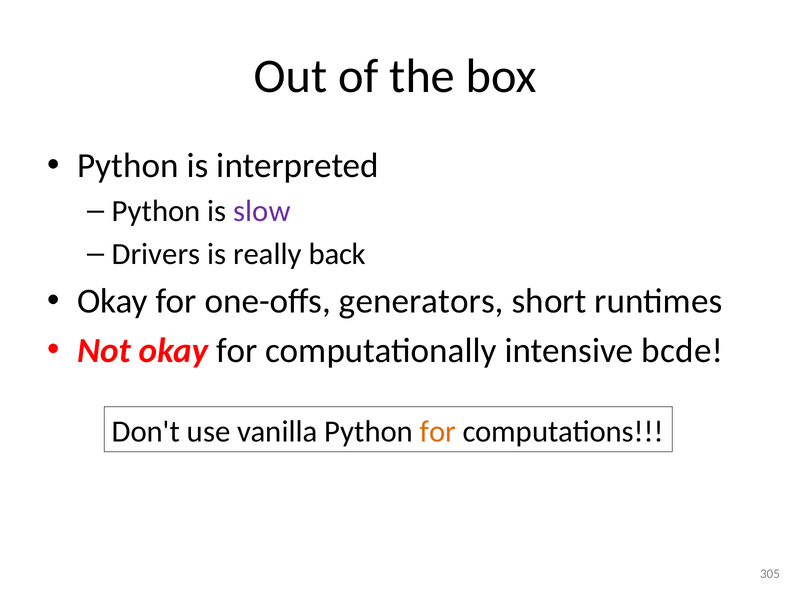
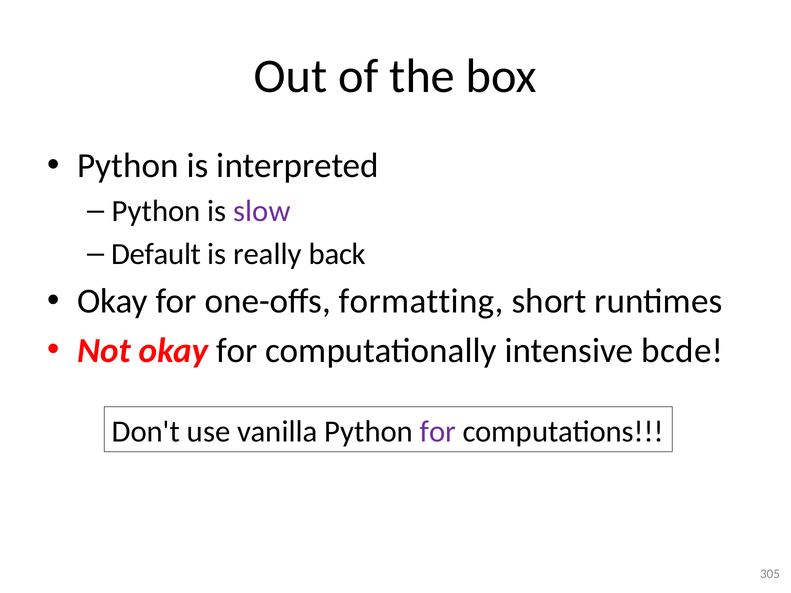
Drivers: Drivers -> Default (156, 254)
generators: generators -> formatting (421, 301)
for colour: orange -> purple (438, 432)
